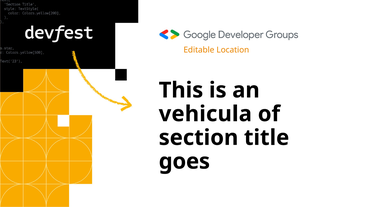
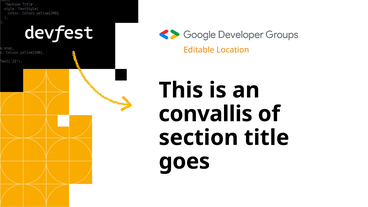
vehicula: vehicula -> convallis (206, 114)
